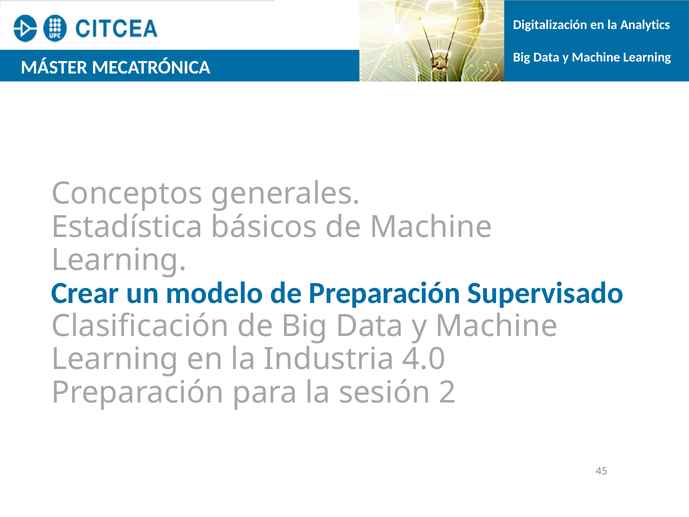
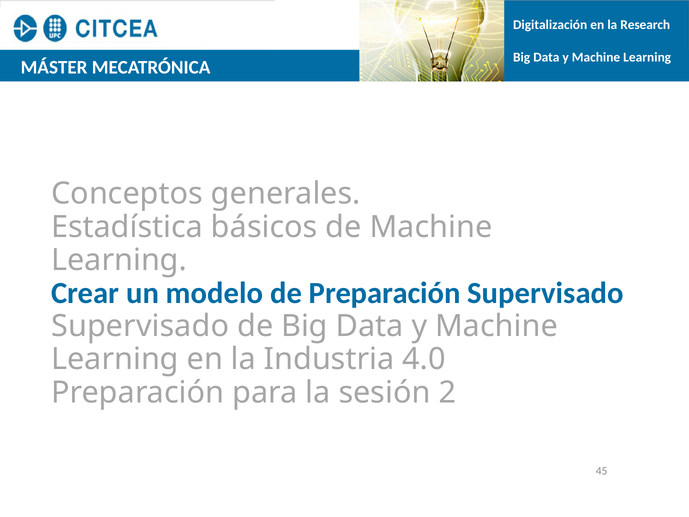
Analytics: Analytics -> Research (645, 25)
Clasificación: Clasificación -> Supervisado (140, 326)
